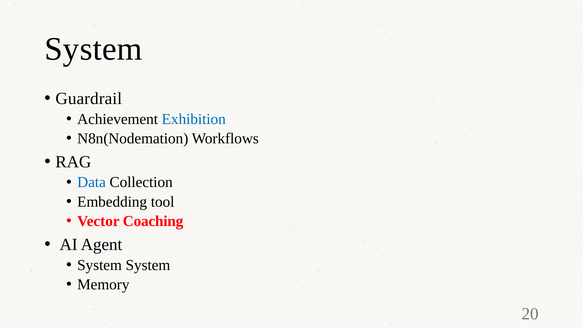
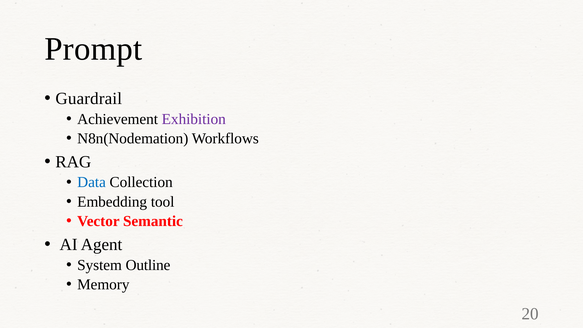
System: System -> Prompt (93, 49)
Exhibition colour: blue -> purple (194, 119)
Coaching: Coaching -> Semantic (153, 221)
System System: System -> Outline (148, 265)
